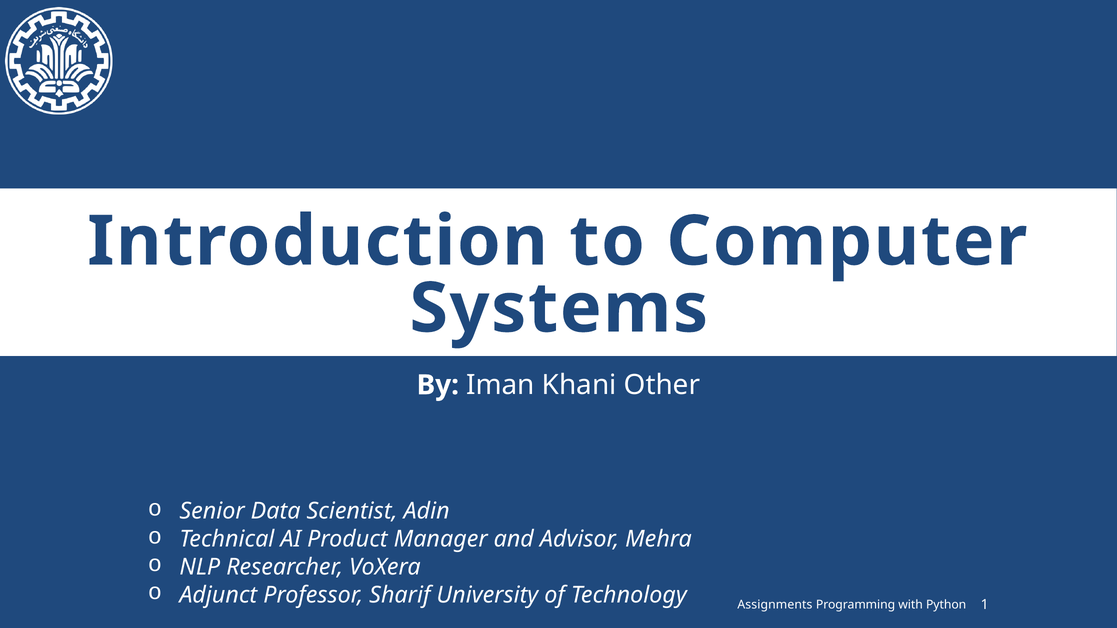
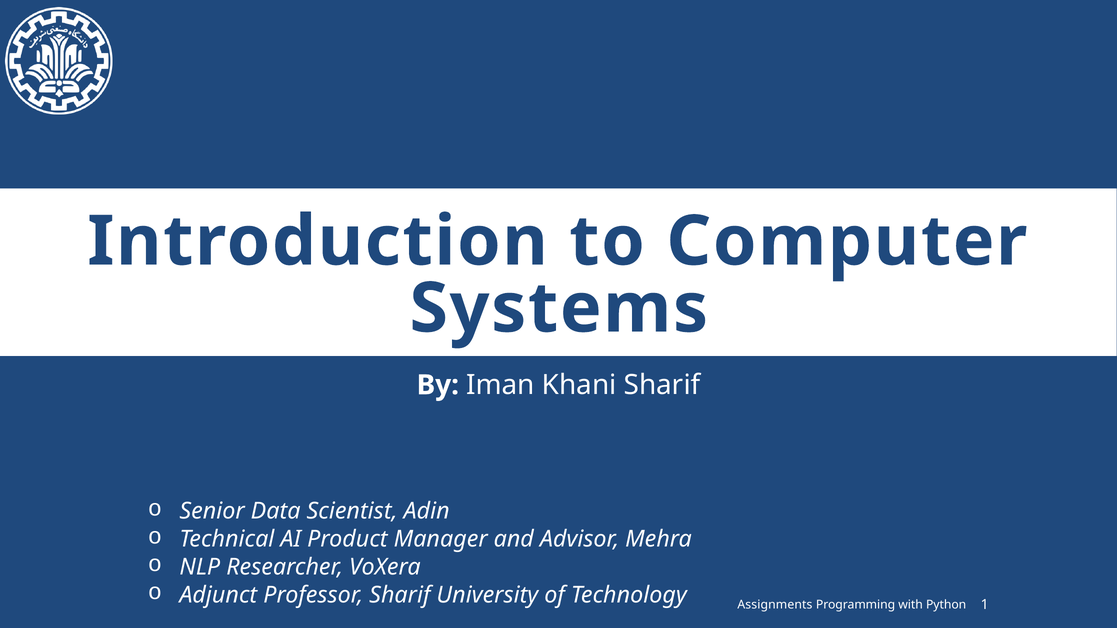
Khani Other: Other -> Sharif (662, 385)
